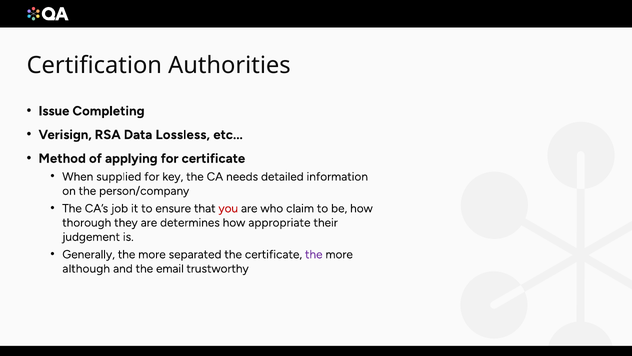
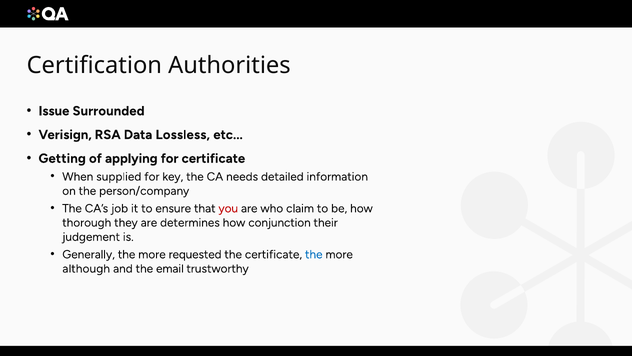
Completing: Completing -> Surrounded (108, 111)
Method: Method -> Getting (62, 158)
appropriate: appropriate -> conjunction (279, 222)
separated: separated -> requested (195, 254)
the colour: purple -> blue (314, 254)
